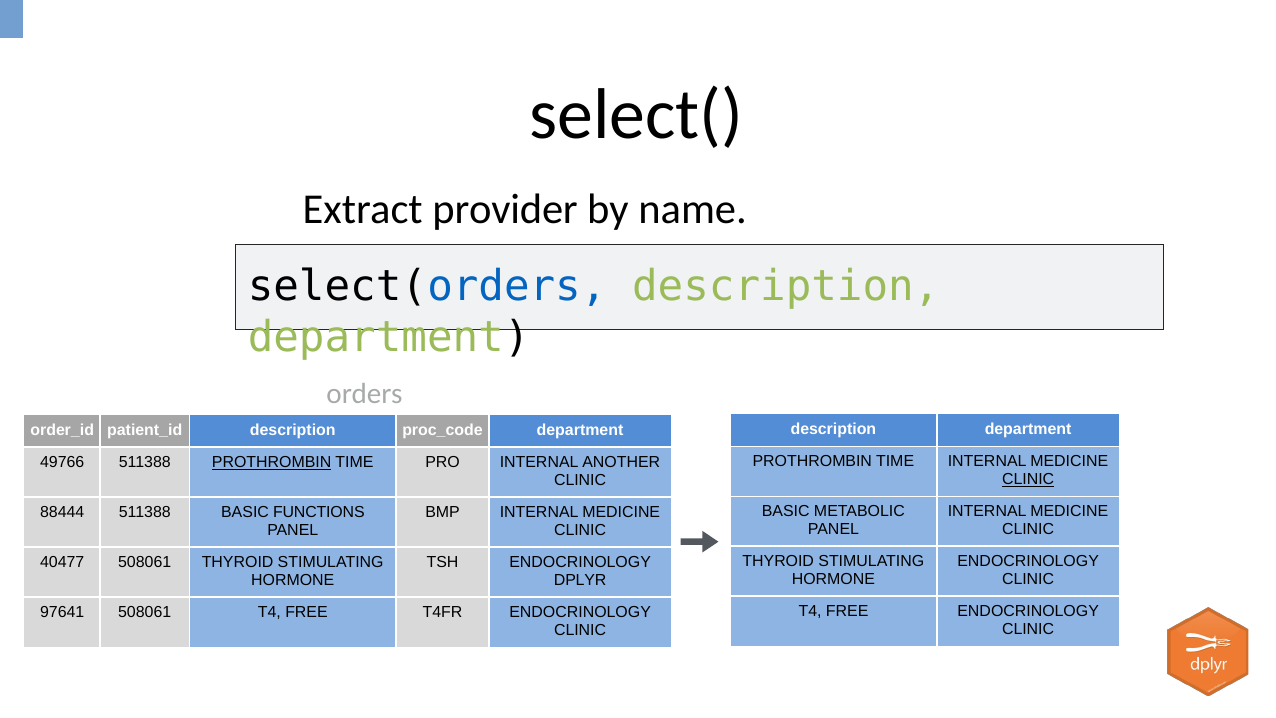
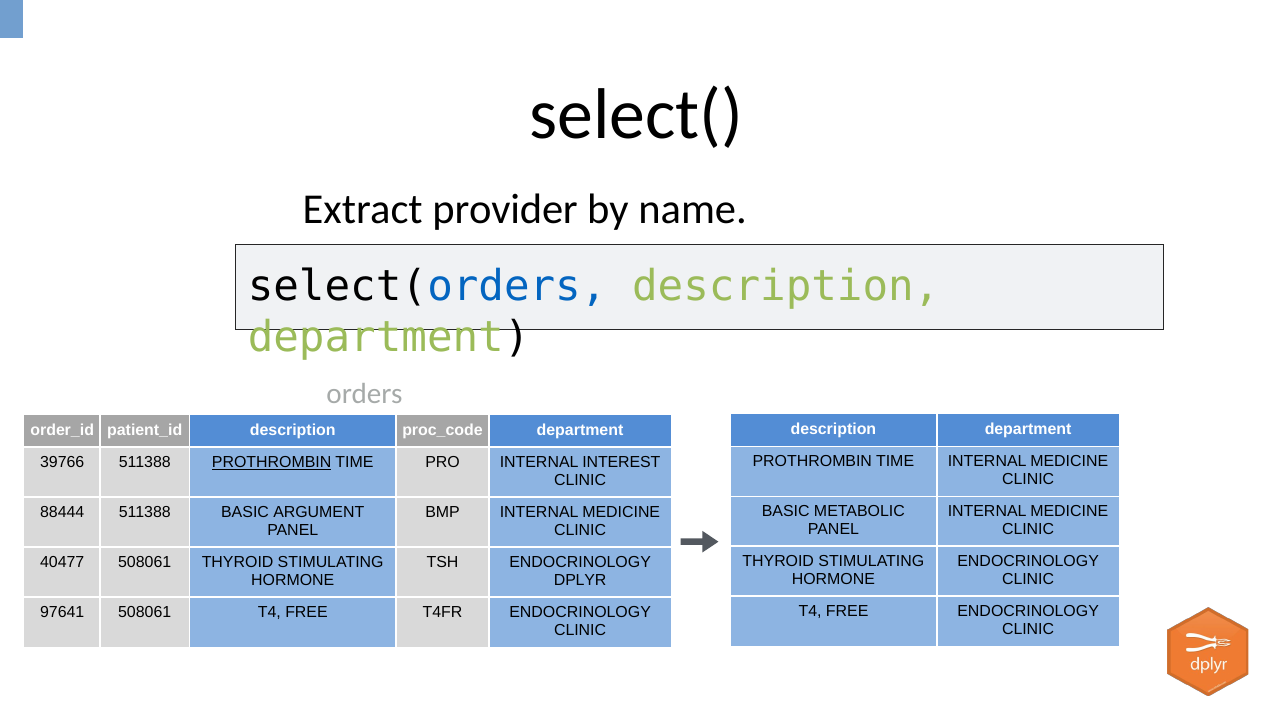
49766: 49766 -> 39766 (62, 462)
ANOTHER: ANOTHER -> INTEREST (621, 462)
CLINIC underline: present -> none (1028, 479)
FUNCTIONS: FUNCTIONS -> ARGUMENT (319, 512)
